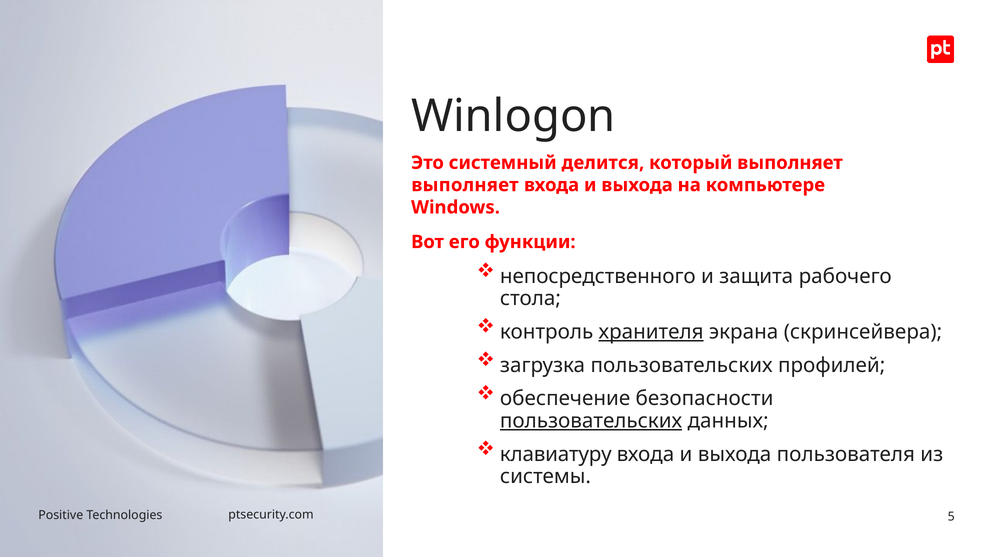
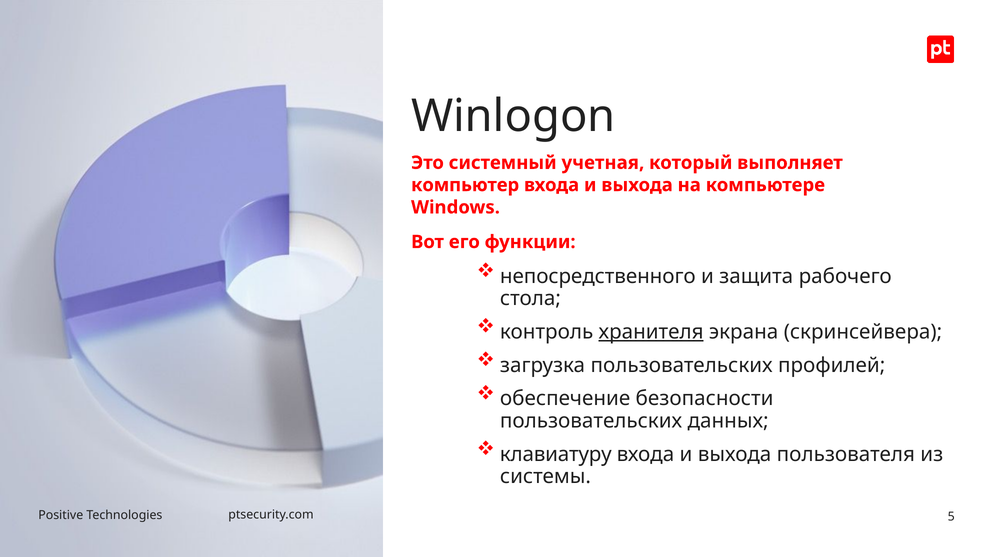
делится: делится -> учетная (603, 163)
выполняет: выполняет -> компьютер (465, 185)
пользовательских underline: present -> none (591, 421)
